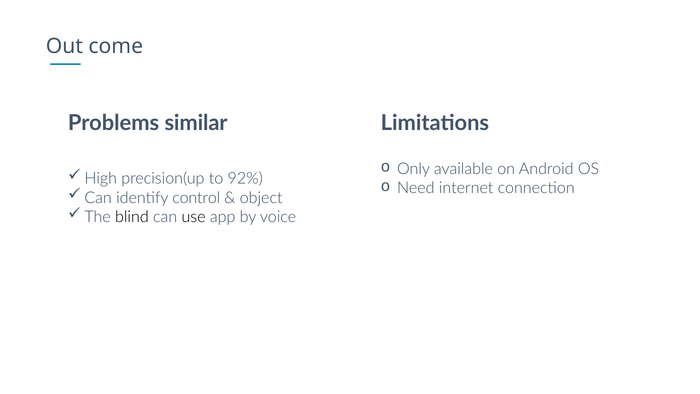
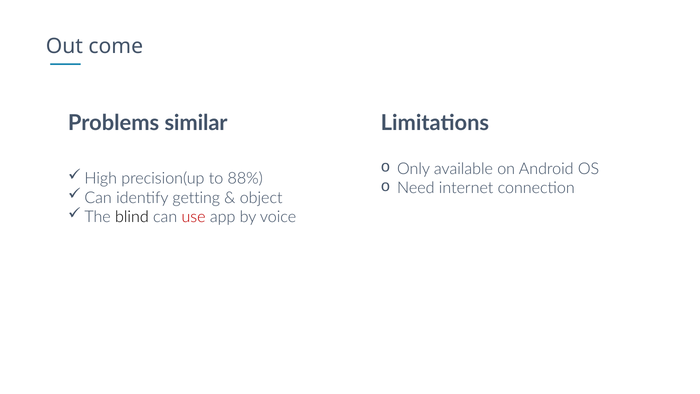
92%: 92% -> 88% (245, 178)
control: control -> getting (196, 198)
use colour: black -> red (194, 217)
